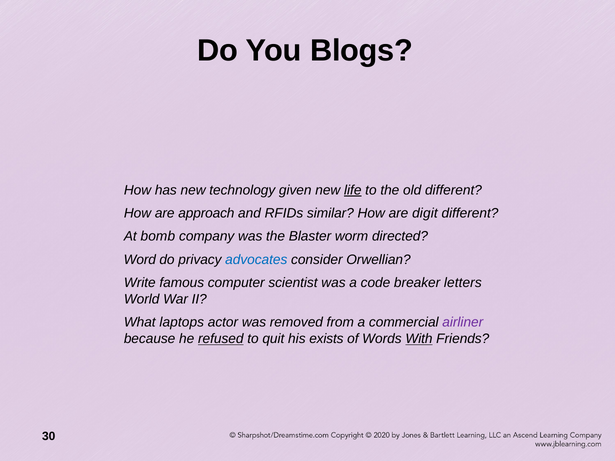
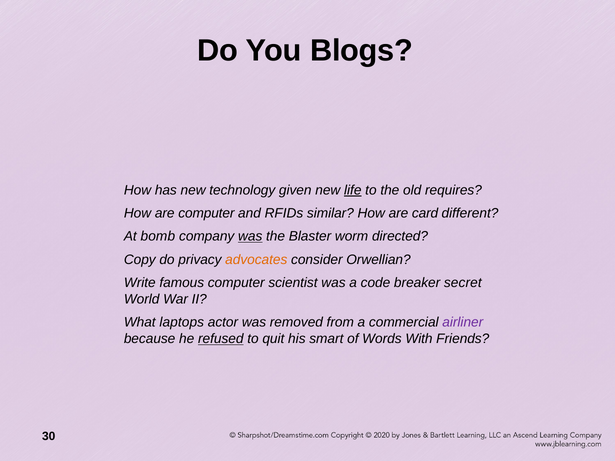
old different: different -> requires (453, 190)
are approach: approach -> computer (206, 213)
digit: digit -> card (425, 213)
was underline: none -> present (250, 237)
Word: Word -> Copy (140, 260)
advocates colour: blue -> orange (256, 260)
letters: letters -> secret (463, 283)
exists: exists -> smart (326, 339)
With underline: present -> none (419, 339)
